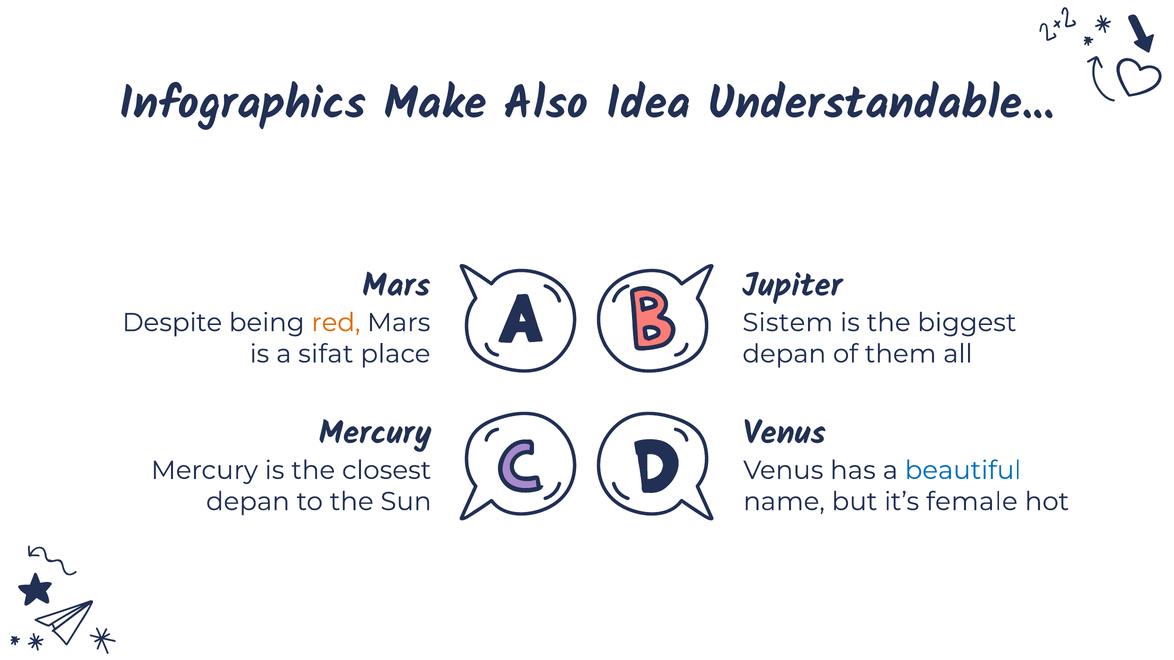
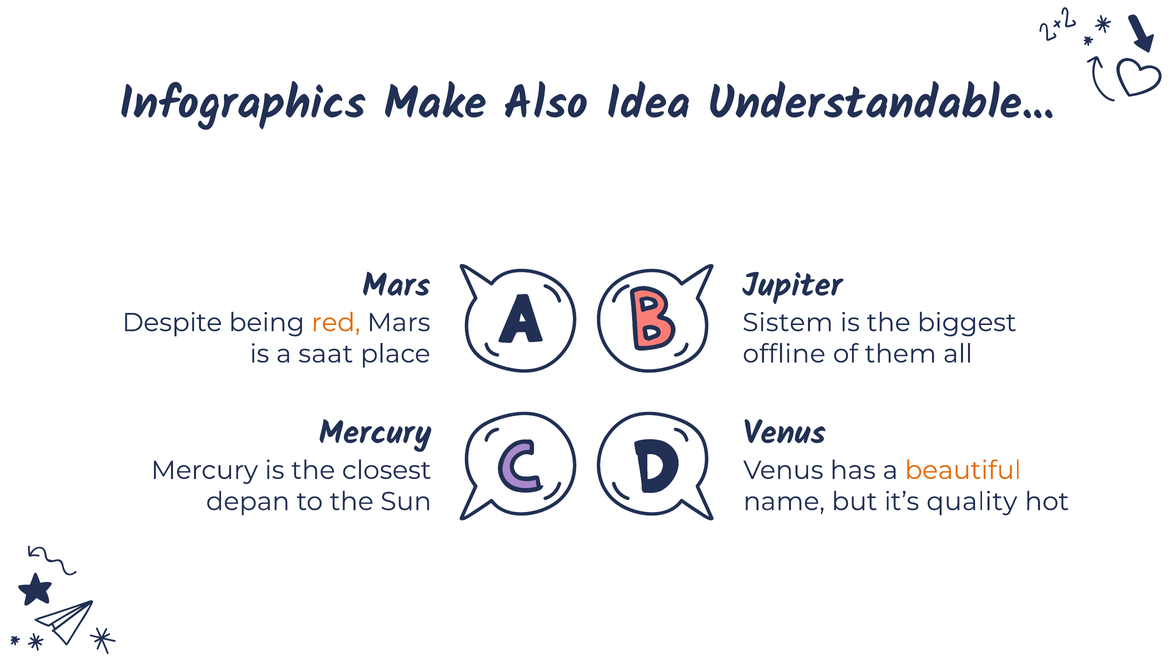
sifat: sifat -> saat (326, 354)
depan: depan -> offline (784, 354)
beautiful colour: blue -> orange (963, 471)
female: female -> quality (972, 502)
